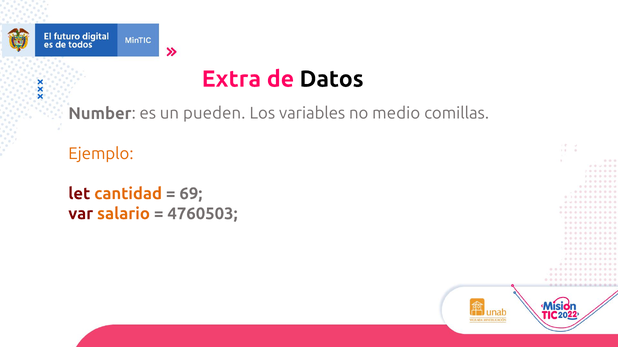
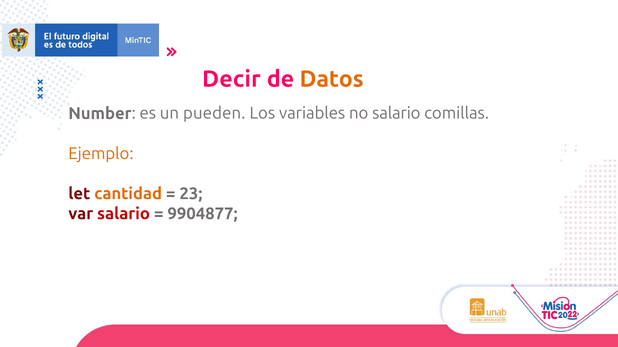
Extra: Extra -> Decir (231, 79)
Datos colour: black -> orange (332, 79)
no medio: medio -> salario (396, 114)
69: 69 -> 23 (191, 194)
salario colour: orange -> red (123, 214)
4760503: 4760503 -> 9904877 (203, 214)
